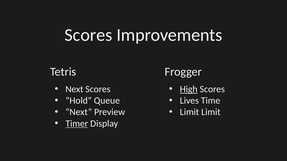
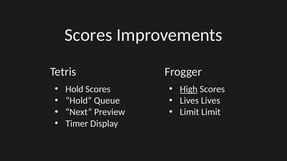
Next: Next -> Hold (74, 89)
Lives Time: Time -> Lives (211, 101)
Timer underline: present -> none (77, 124)
